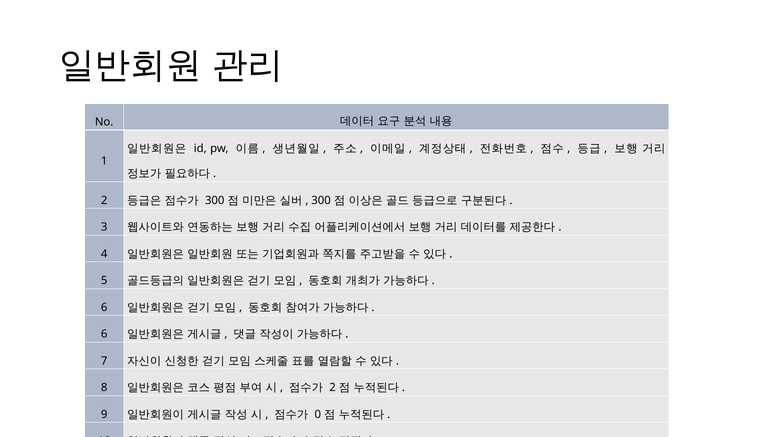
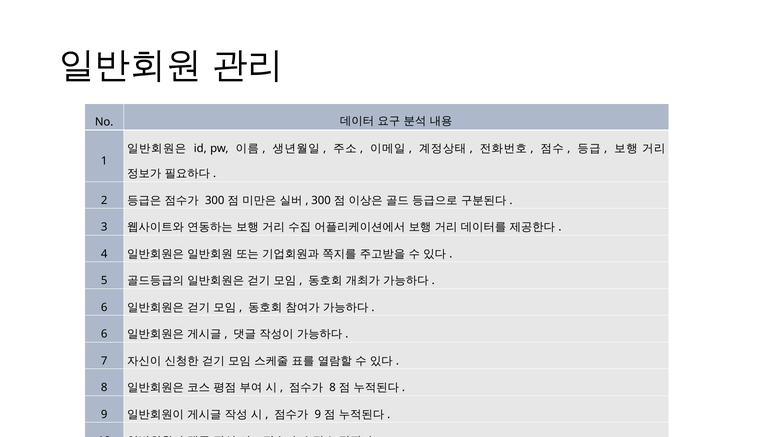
2: 2 -> 8 (333, 388)
0: 0 -> 9 (318, 414)
